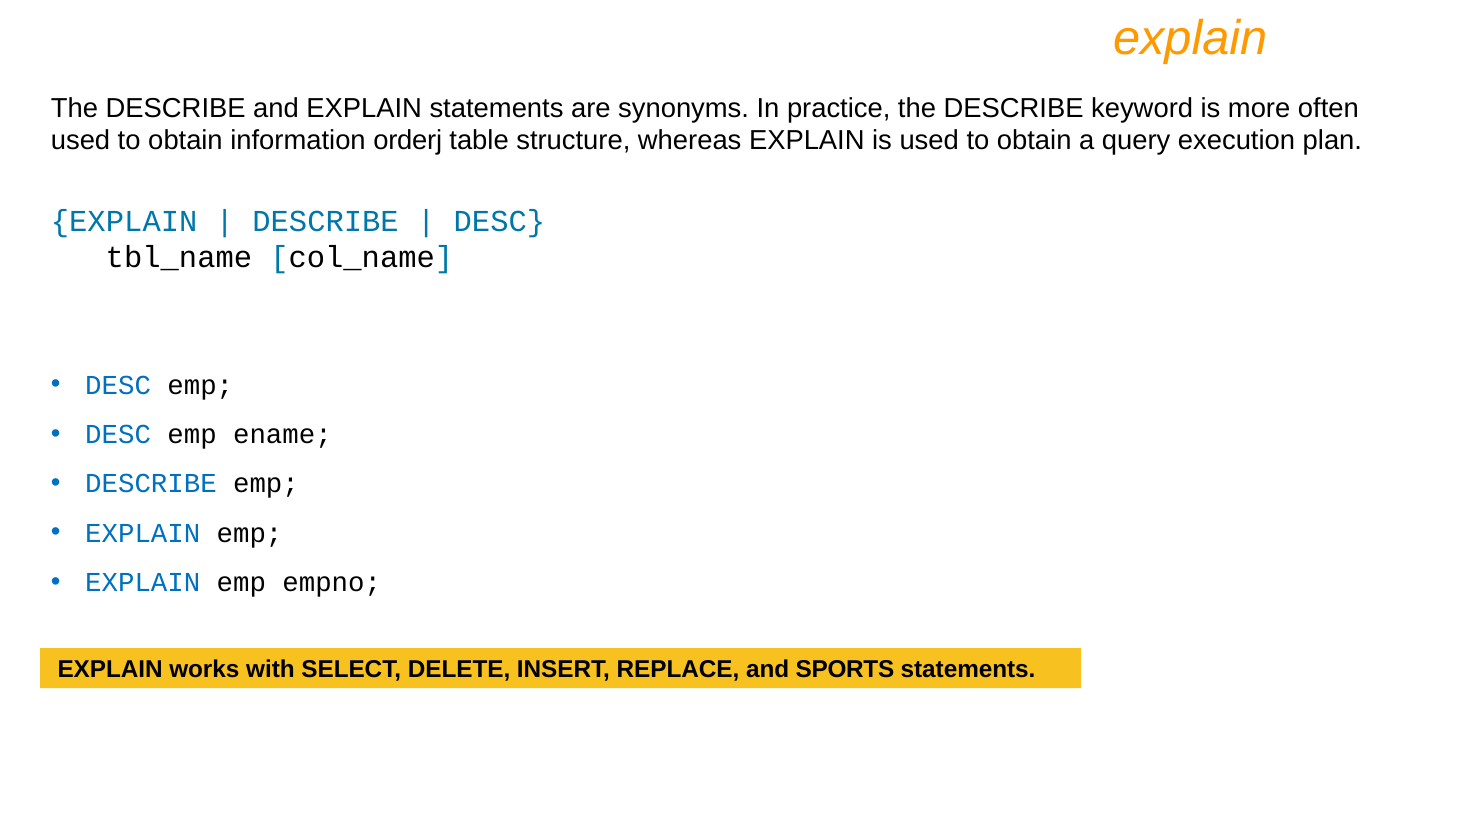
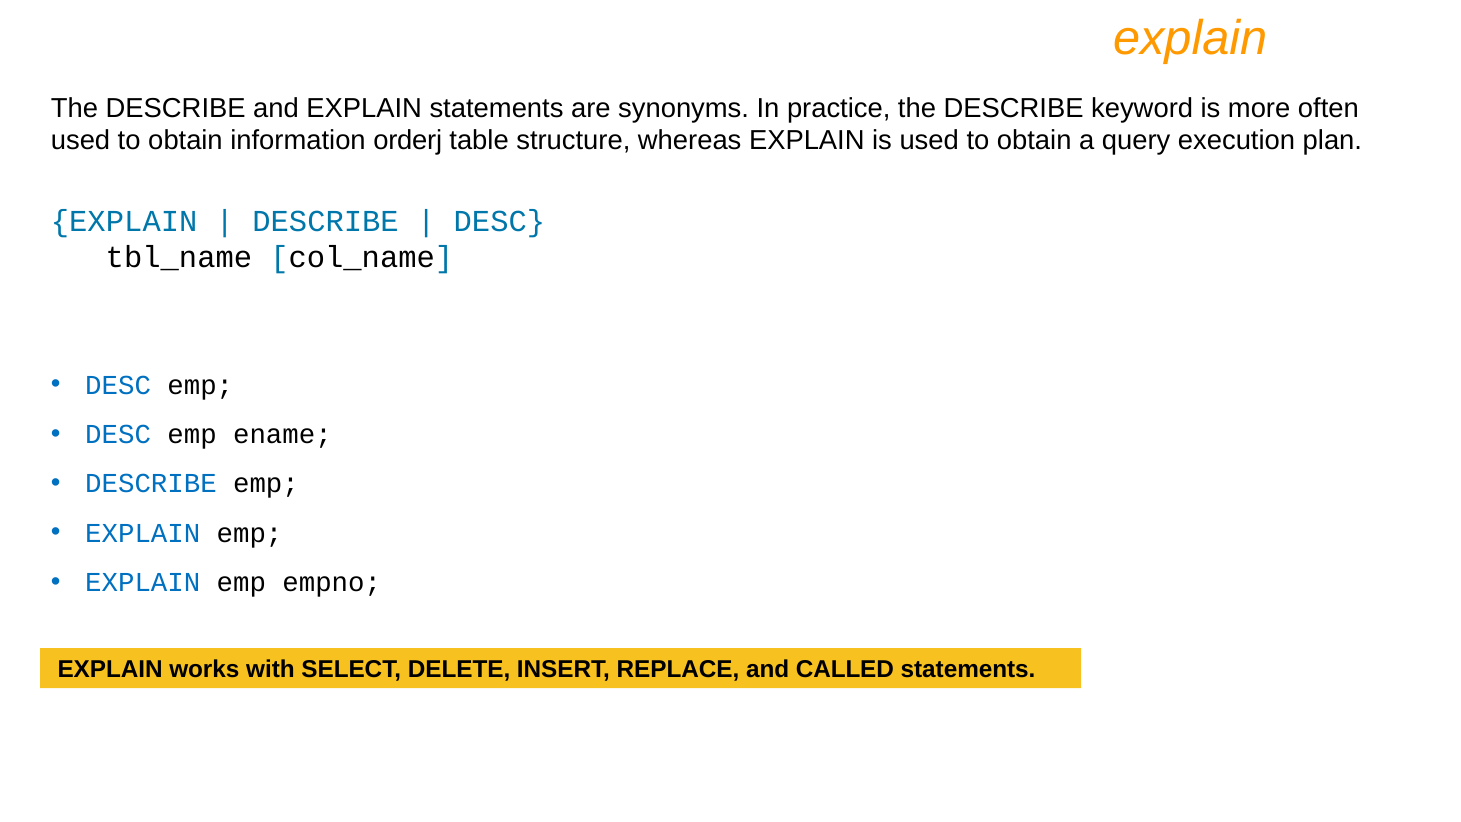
SPORTS: SPORTS -> CALLED (845, 670)
